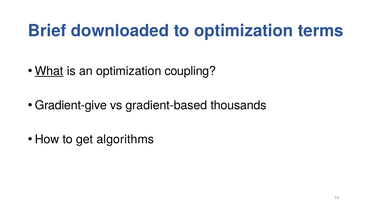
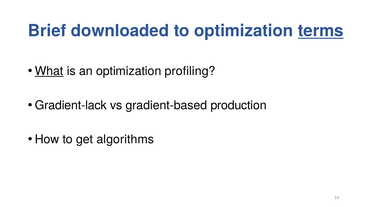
terms underline: none -> present (321, 31)
coupling: coupling -> profiling (190, 71)
Gradient-give: Gradient-give -> Gradient-lack (71, 105)
thousands: thousands -> production (239, 105)
